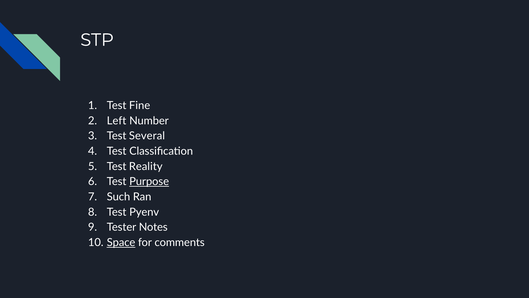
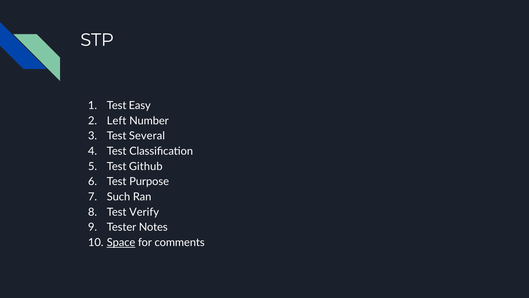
Fine: Fine -> Easy (140, 105)
Reality: Reality -> Github (146, 166)
Purpose underline: present -> none (149, 181)
Pyenv: Pyenv -> Verify (144, 212)
